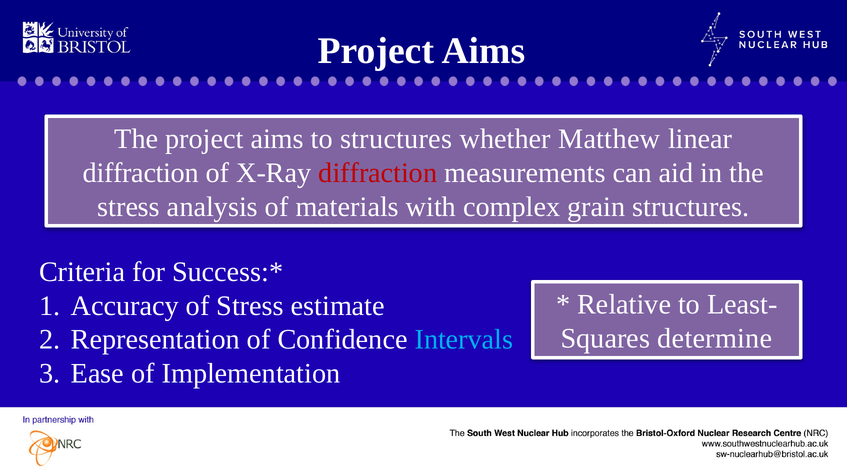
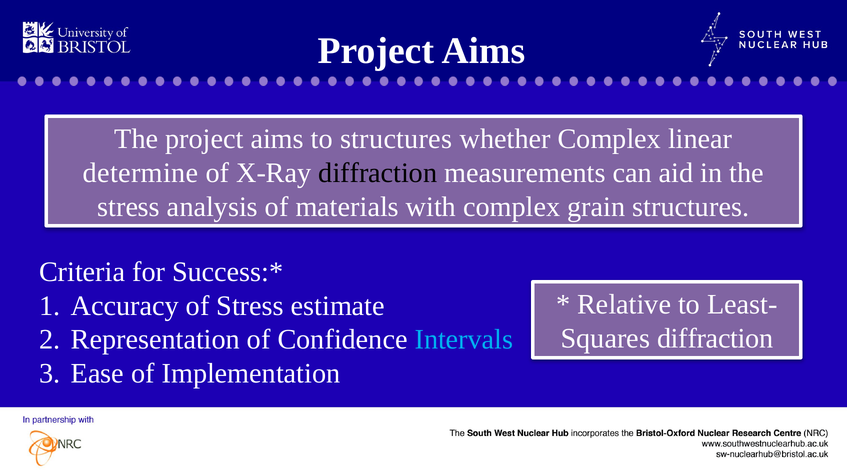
whether Matthew: Matthew -> Complex (609, 139)
diffraction: diffraction -> determine (141, 173)
diffraction colour: red -> black (378, 173)
determine: determine -> diffraction (715, 339)
